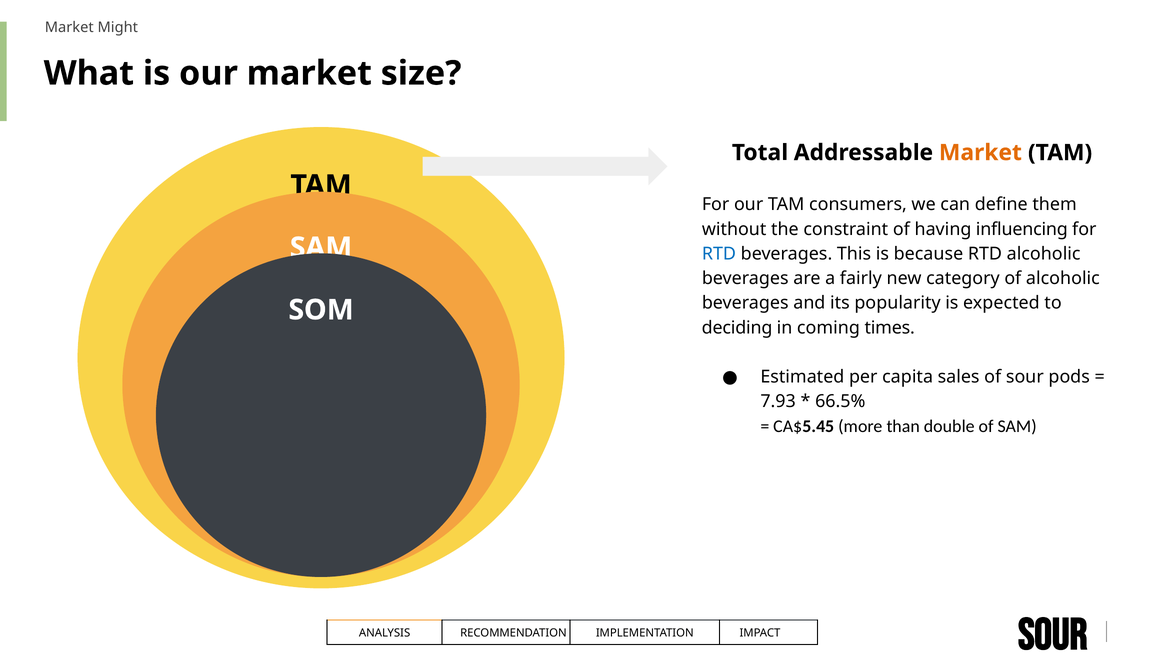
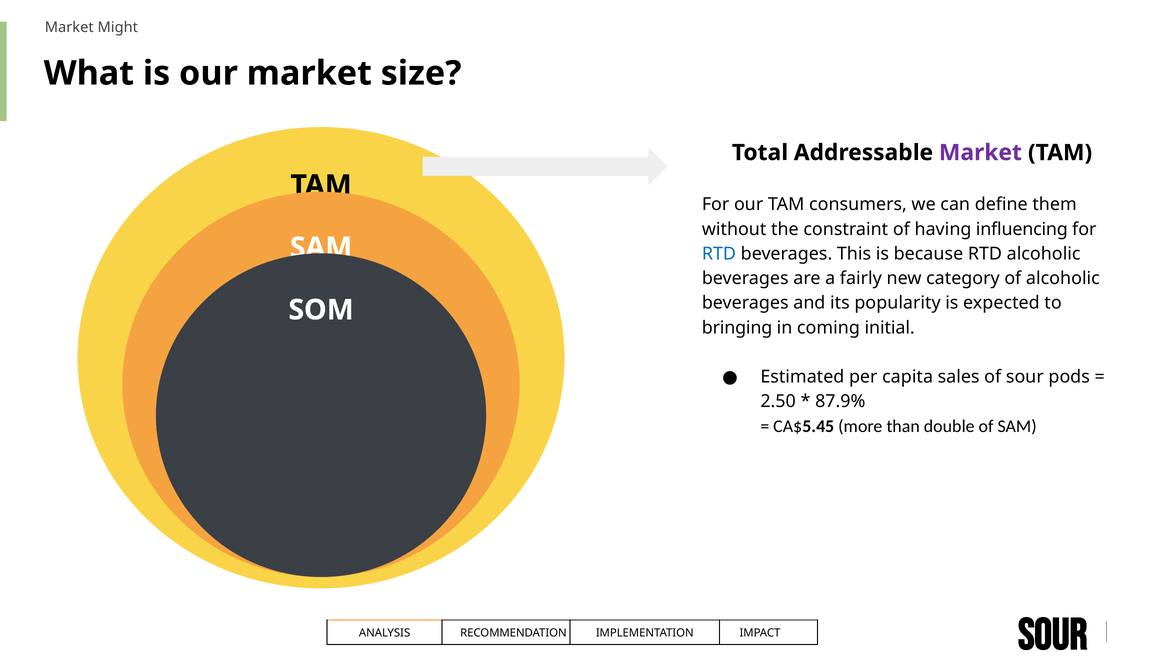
Market colour: orange -> purple (980, 153)
deciding: deciding -> bringing (737, 328)
times: times -> initial (890, 328)
7.93: 7.93 -> 2.50 (778, 402)
66.5%: 66.5% -> 87.9% (840, 402)
